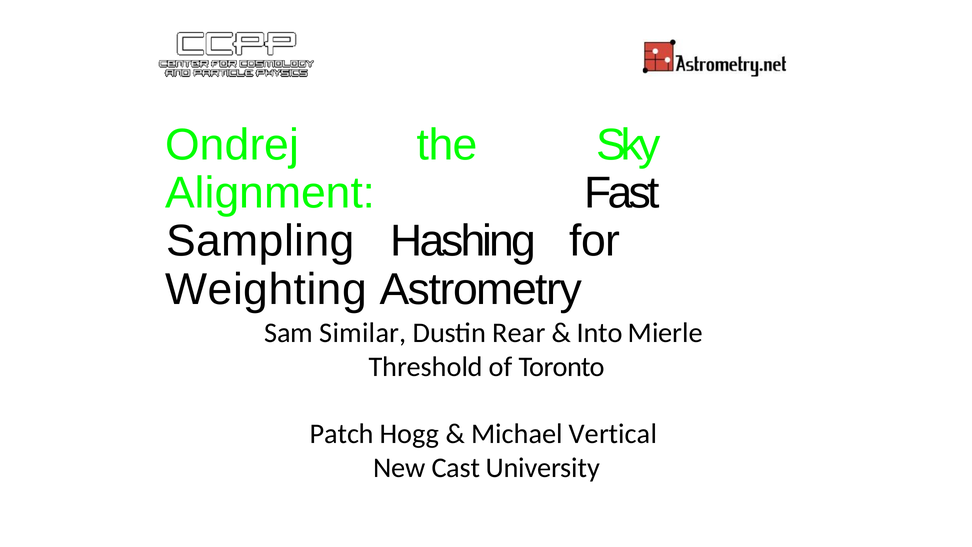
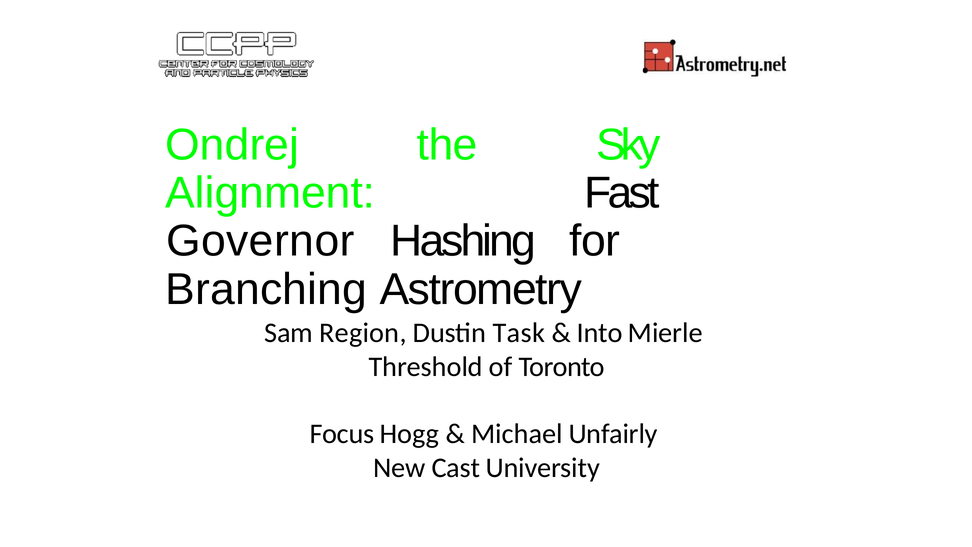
Sampling: Sampling -> Governor (260, 241)
Weighting: Weighting -> Branching (266, 289)
Similar: Similar -> Region (363, 333)
Rear: Rear -> Task (519, 333)
Patch: Patch -> Focus (342, 434)
Vertical: Vertical -> Unfairly (613, 434)
